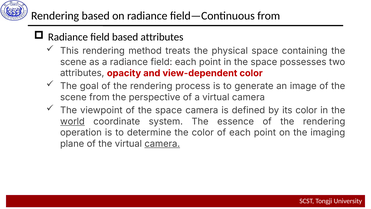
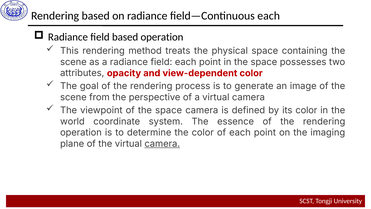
field—Continuous from: from -> each (269, 16)
based attributes: attributes -> operation (162, 37)
world underline: present -> none (72, 121)
